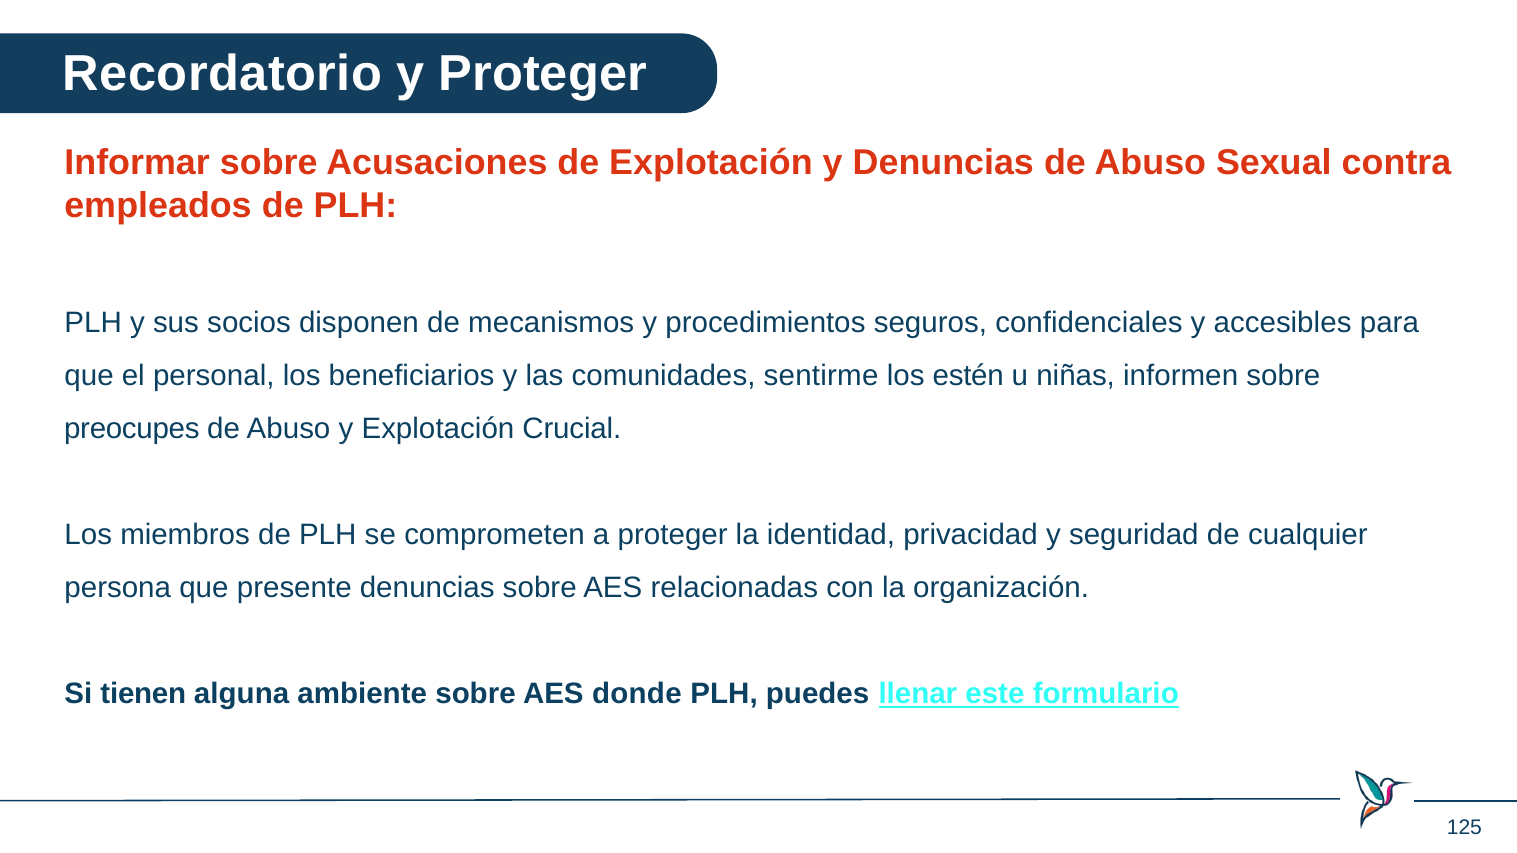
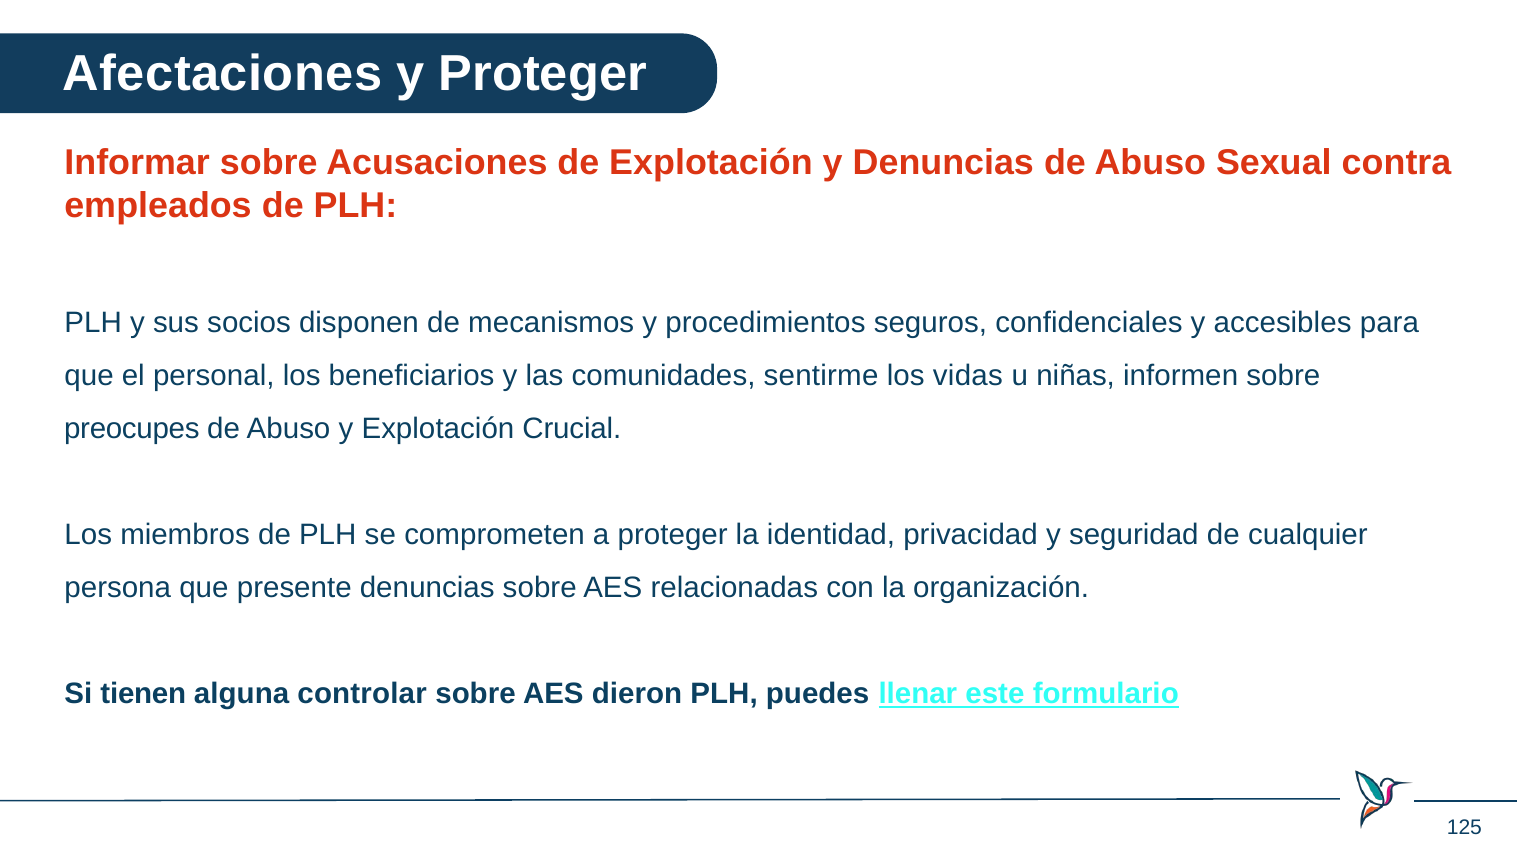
Recordatorio: Recordatorio -> Afectaciones (222, 74)
estén: estén -> vidas (968, 376)
ambiente: ambiente -> controlar (362, 694)
donde: donde -> dieron (637, 694)
